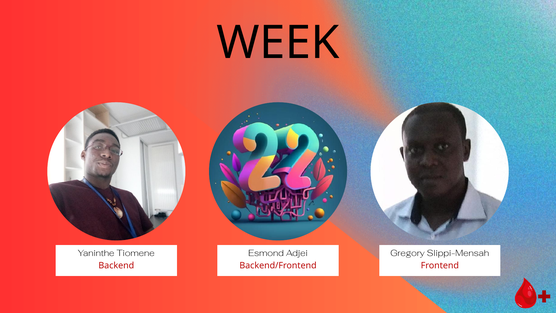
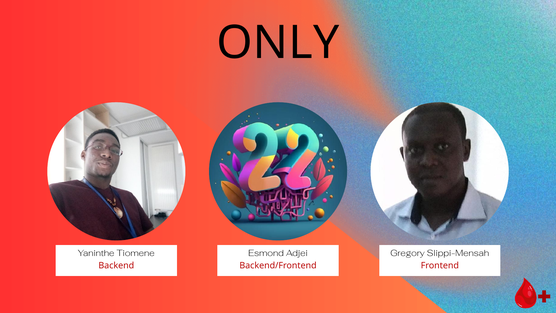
WEEK: WEEK -> ONLY (278, 43)
